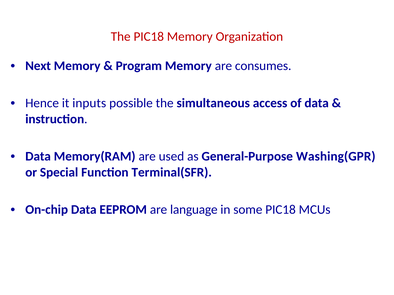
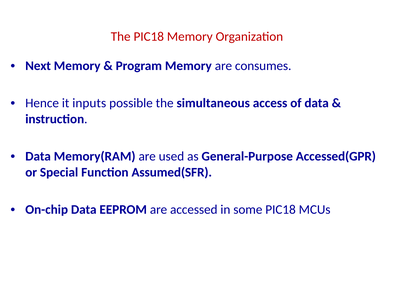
Washing(GPR: Washing(GPR -> Accessed(GPR (336, 157)
Terminal(SFR: Terminal(SFR -> Assumed(SFR (172, 173)
language: language -> accessed (194, 210)
